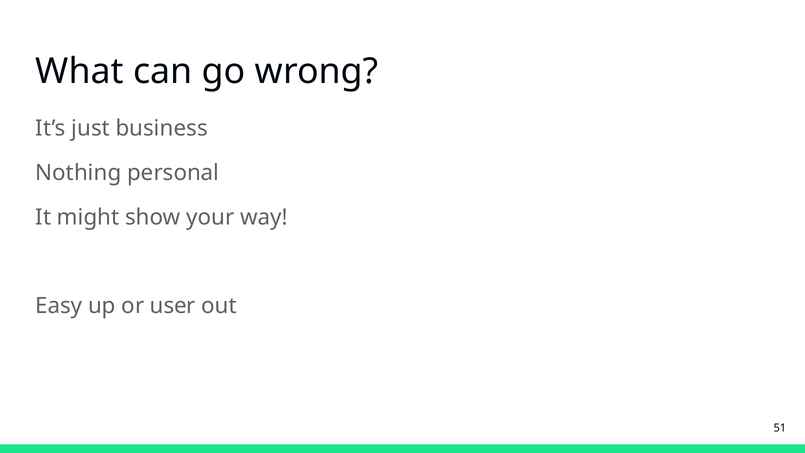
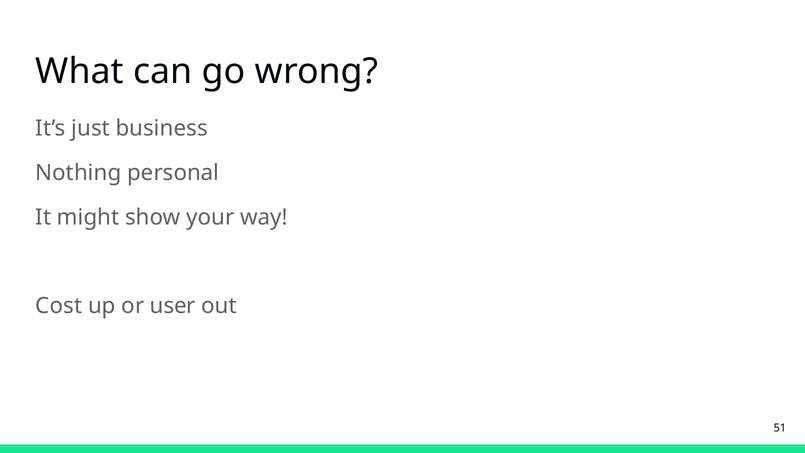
Easy: Easy -> Cost (59, 306)
